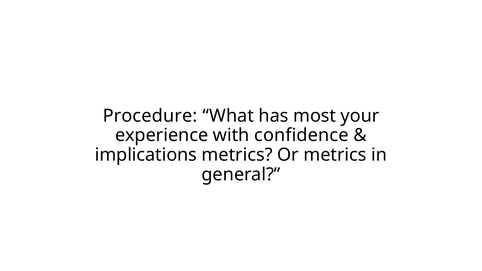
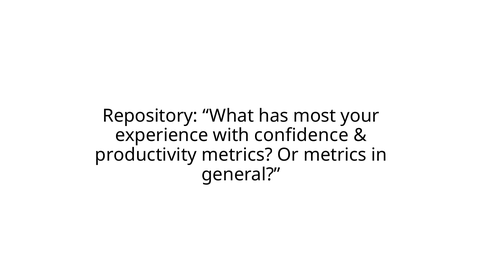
Procedure: Procedure -> Repository (150, 116)
implications: implications -> productivity (146, 155)
